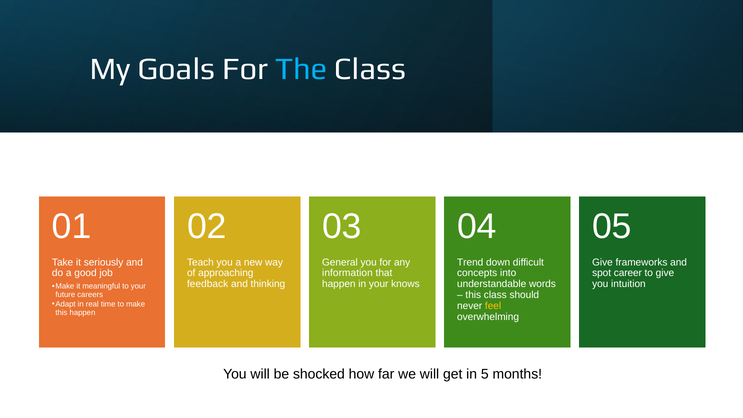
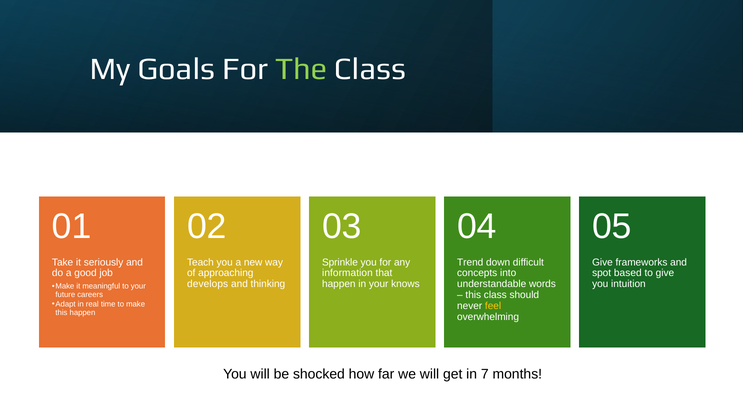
The colour: light blue -> light green (301, 69)
General: General -> Sprinkle (340, 262)
career: career -> based (628, 273)
feedback: feedback -> develops (208, 284)
5: 5 -> 7 (485, 374)
